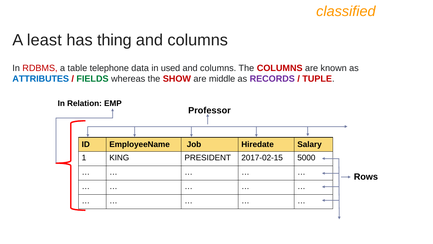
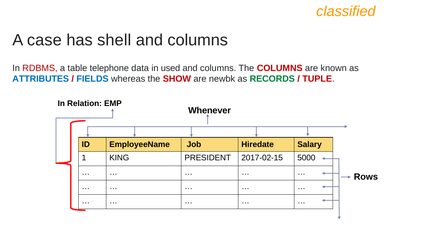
least: least -> case (44, 40)
thing: thing -> shell (114, 40)
FIELDS colour: green -> blue (92, 79)
middle: middle -> newbk (222, 79)
RECORDS colour: purple -> green (272, 79)
Professor: Professor -> Whenever (210, 110)
